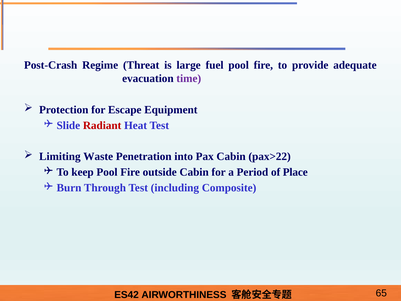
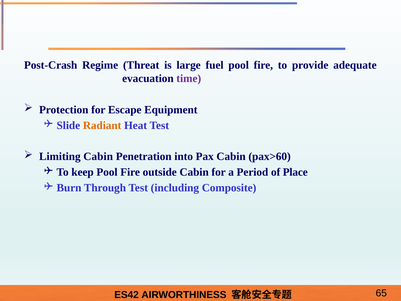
Radiant colour: red -> orange (102, 125)
Limiting Waste: Waste -> Cabin (98, 156)
pax>22: pax>22 -> pax>60 (270, 156)
